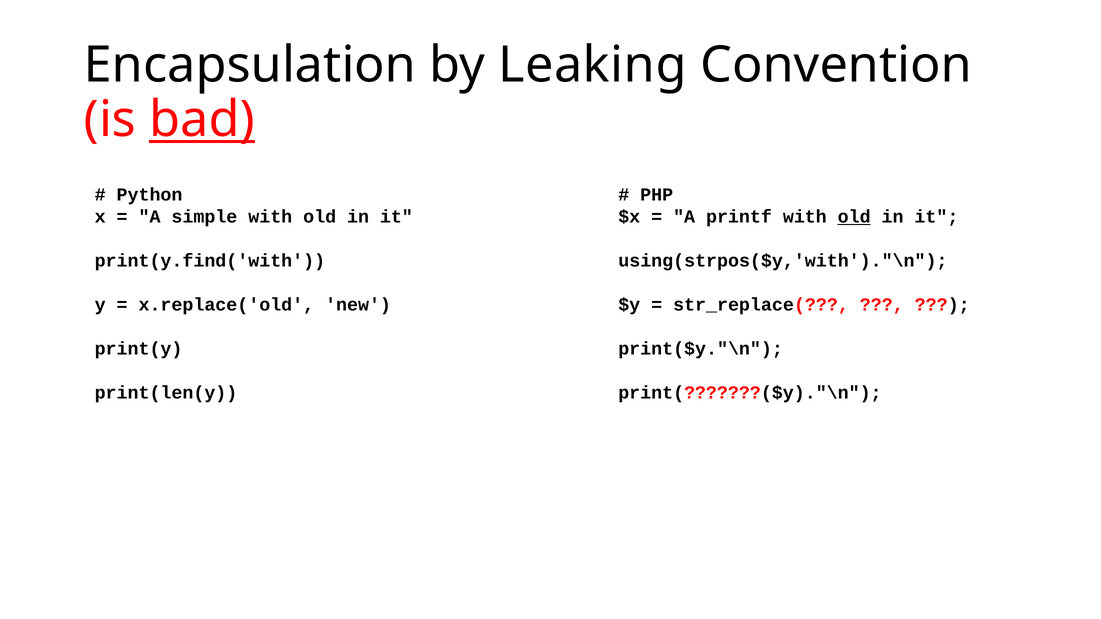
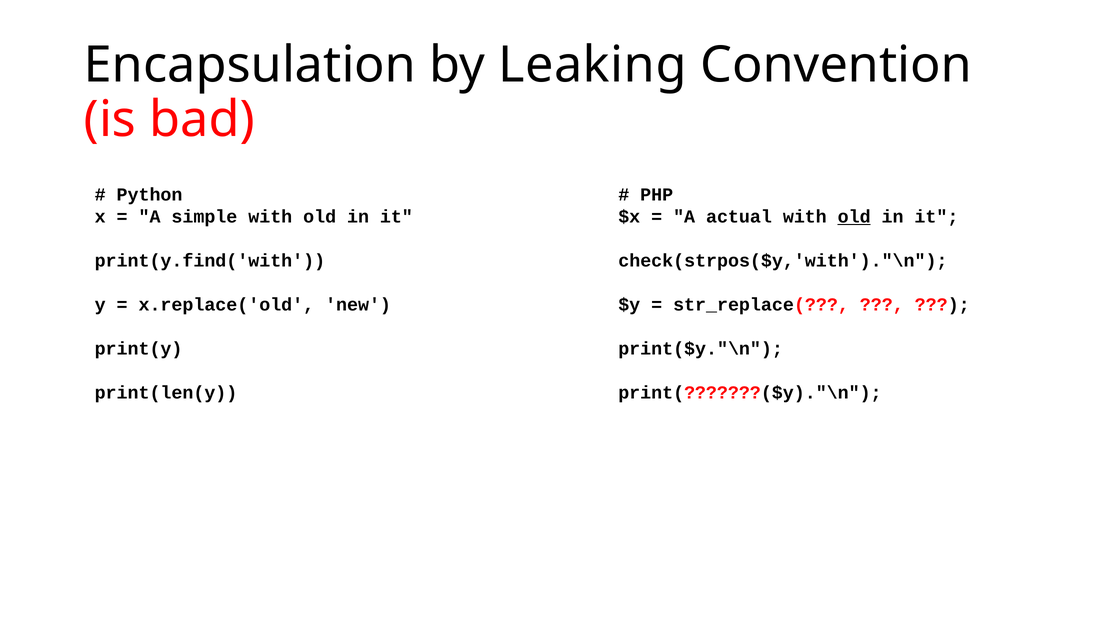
bad underline: present -> none (202, 120)
printf: printf -> actual (739, 217)
using(strpos($y,'with')."\n: using(strpos($y,'with')."\n -> check(strpos($y,'with')."\n (783, 261)
